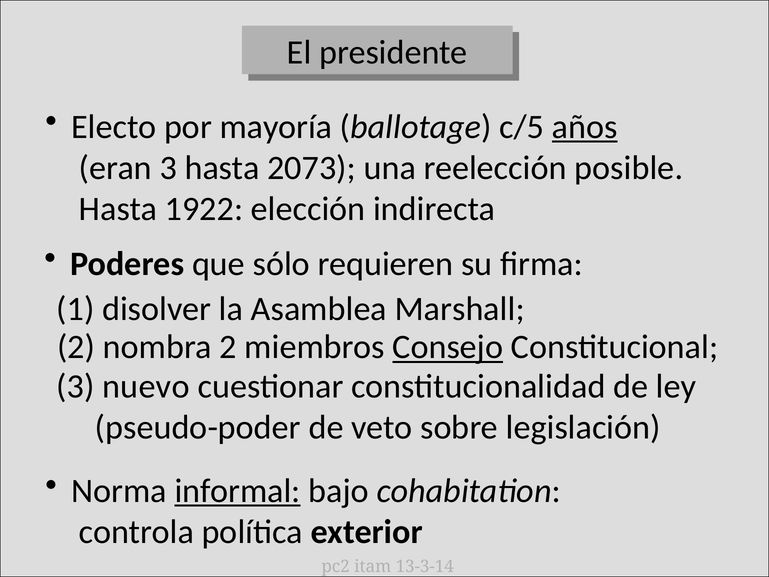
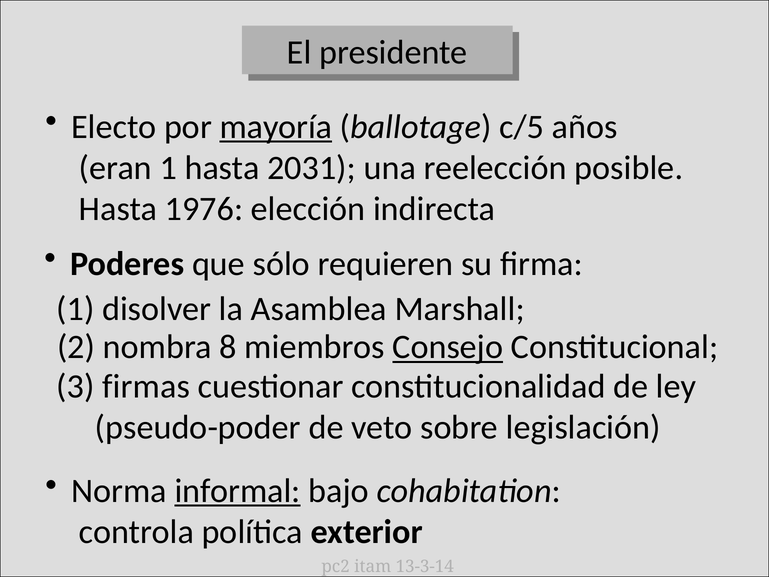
mayoría underline: none -> present (276, 127)
años underline: present -> none (585, 127)
eran 3: 3 -> 1 (168, 168)
2073: 2073 -> 2031 (311, 168)
1922: 1922 -> 1976 (204, 209)
nombra 2: 2 -> 8 (228, 347)
nuevo: nuevo -> firmas (146, 386)
